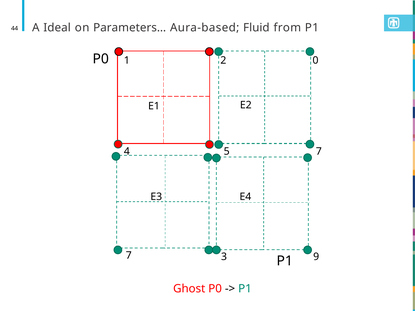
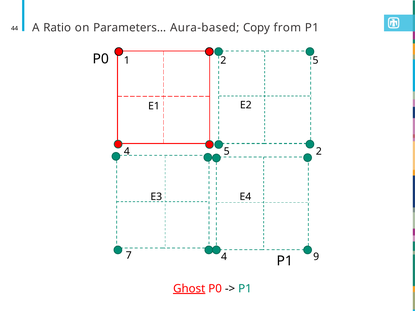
Ideal: Ideal -> Ratio (57, 28)
Fluid: Fluid -> Copy (256, 28)
2 0: 0 -> 5 (316, 61)
5 7: 7 -> 2 (319, 152)
7 3: 3 -> 4 (224, 257)
Ghost underline: none -> present (189, 289)
